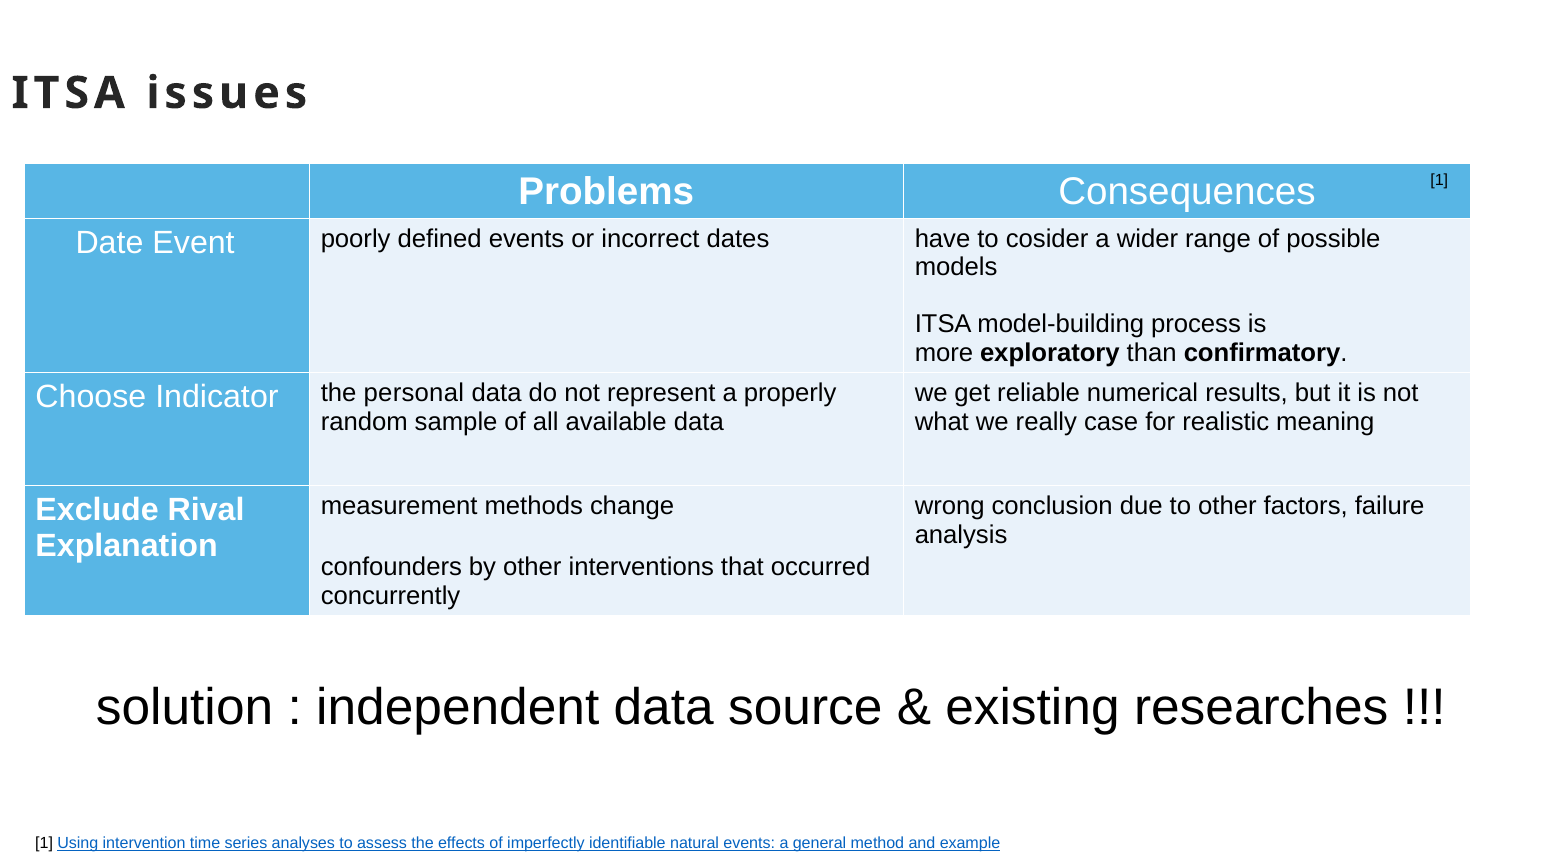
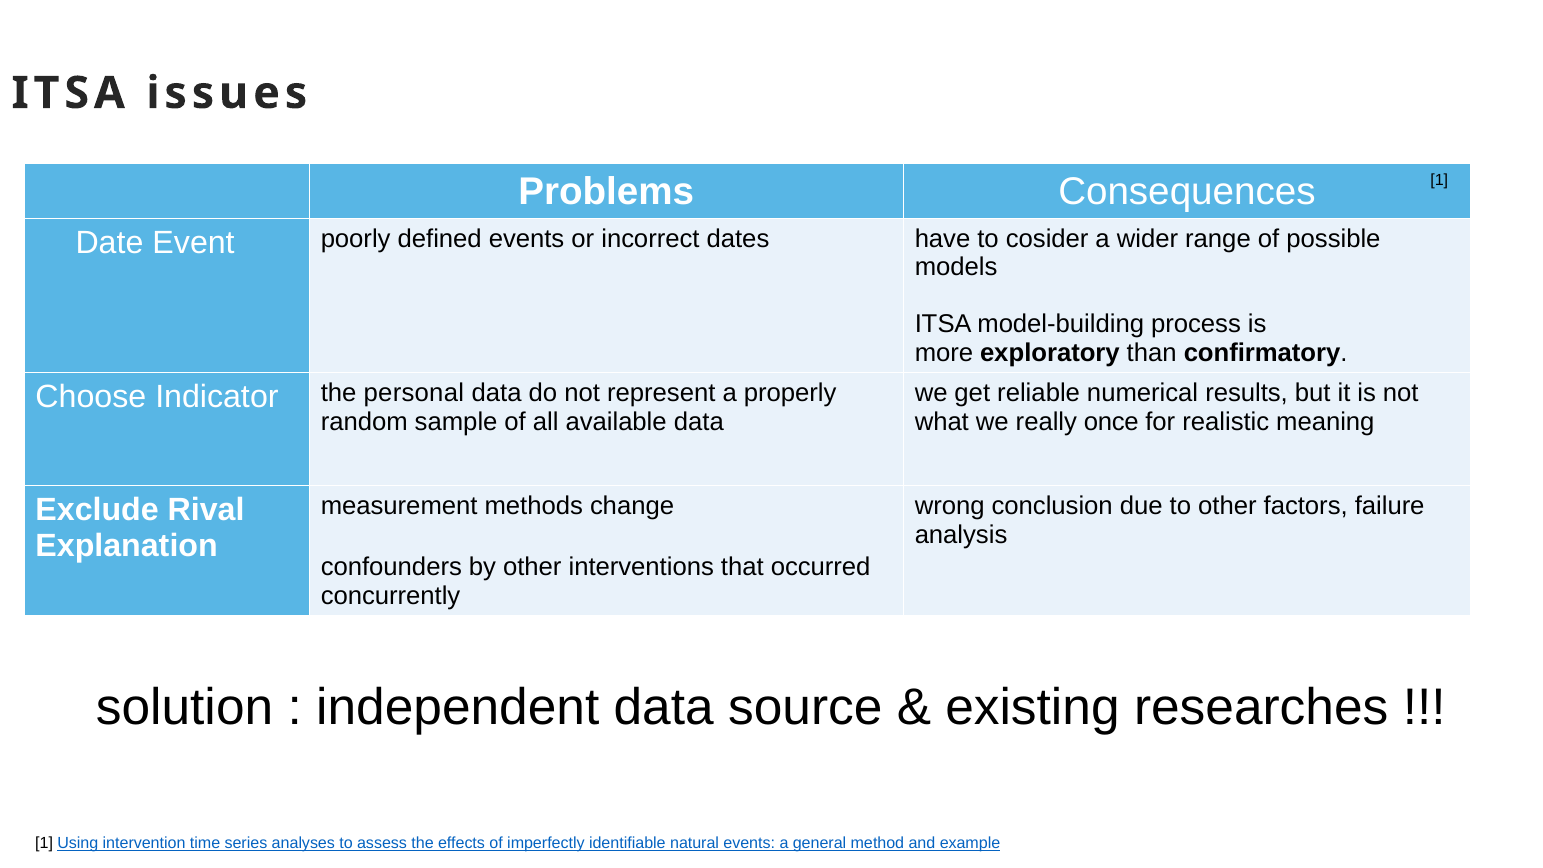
case: case -> once (1111, 422)
